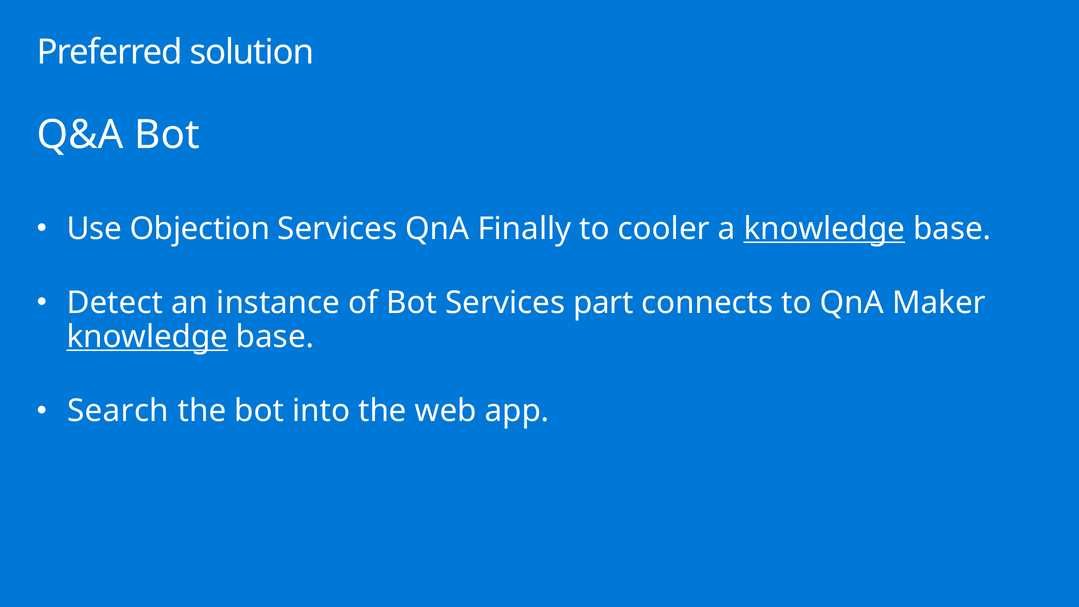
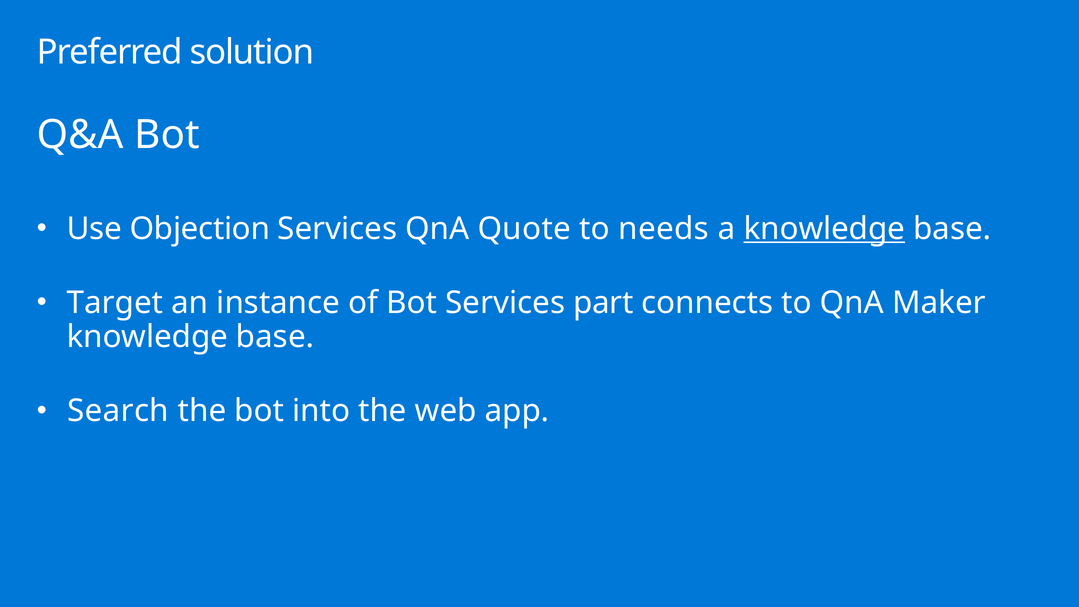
Finally: Finally -> Quote (524, 229)
cooler: cooler -> needs (664, 229)
Detect: Detect -> Target (115, 303)
knowledge underline: present -> none (147, 337)
